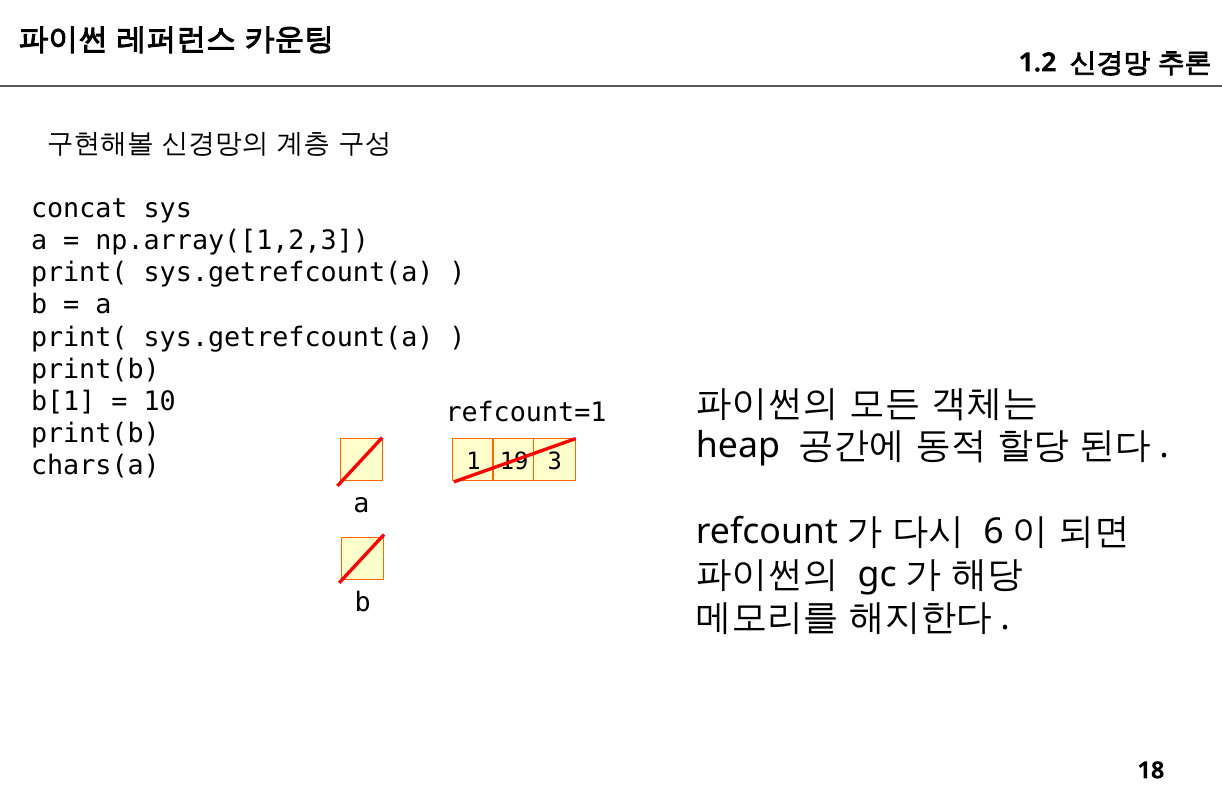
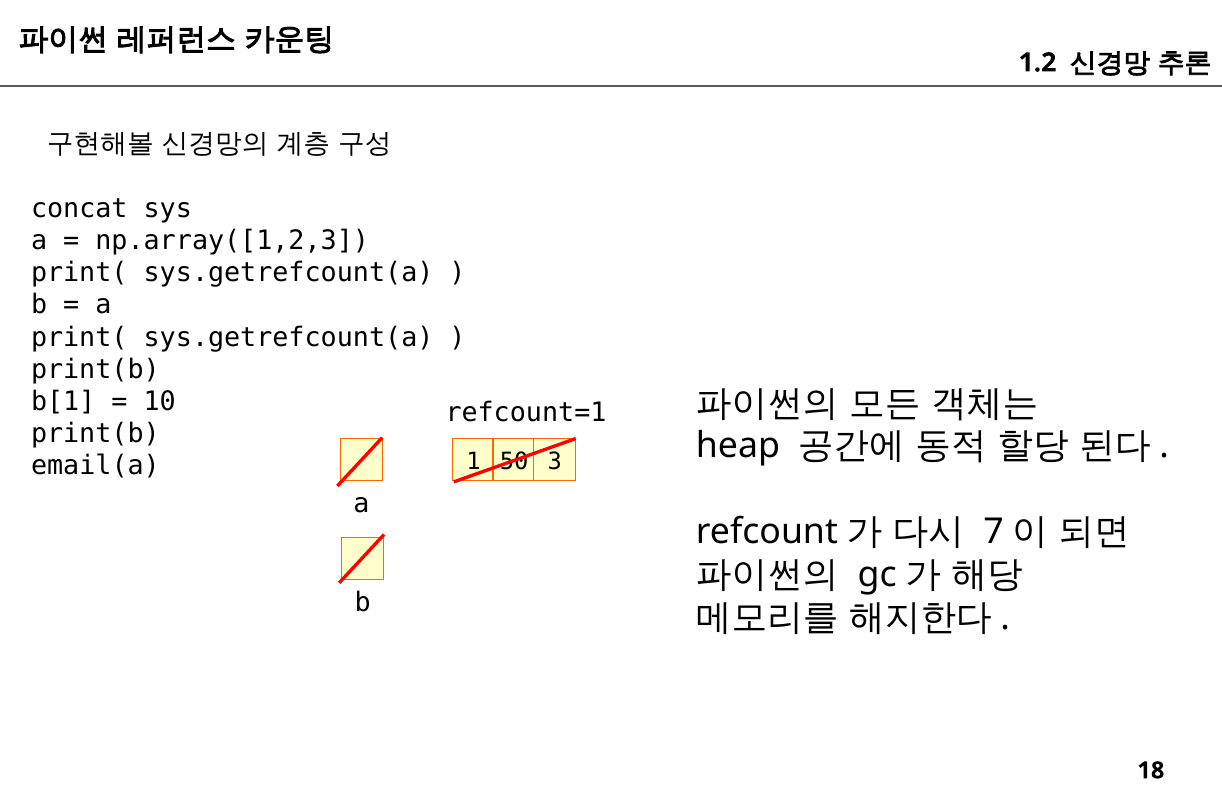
19: 19 -> 50 (514, 461)
chars(a: chars(a -> email(a (95, 466)
6: 6 -> 7 (994, 531)
